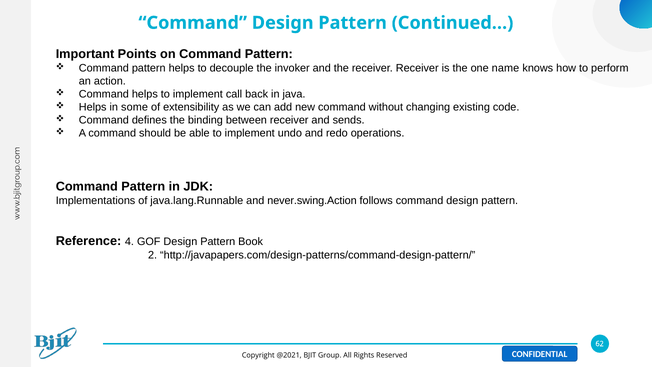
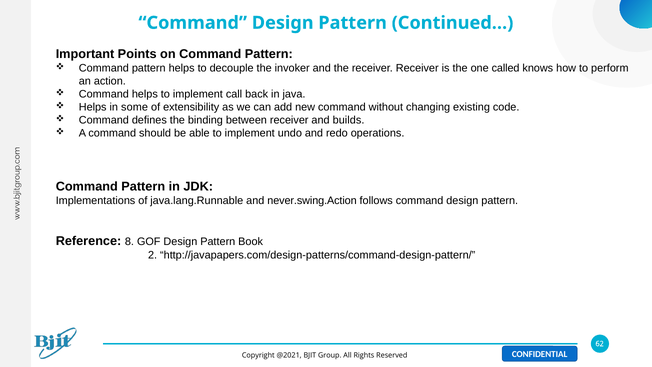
name: name -> called (506, 68)
sends: sends -> builds (349, 120)
4: 4 -> 8 (129, 242)
